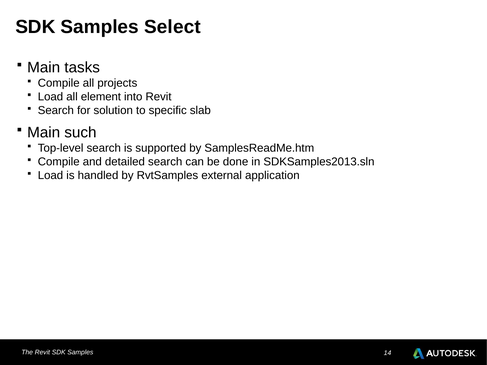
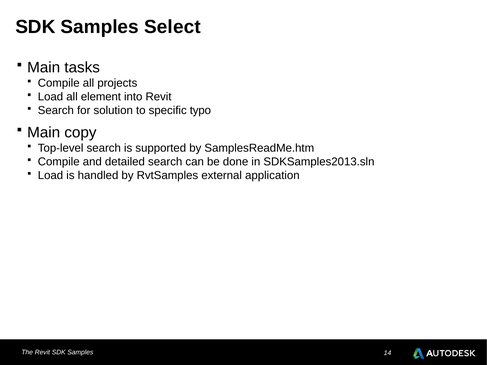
slab: slab -> typo (200, 111)
such: such -> copy (80, 133)
